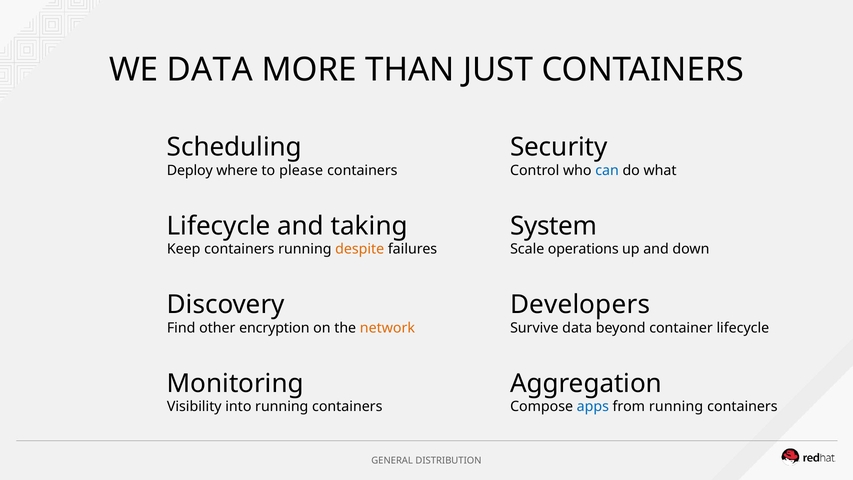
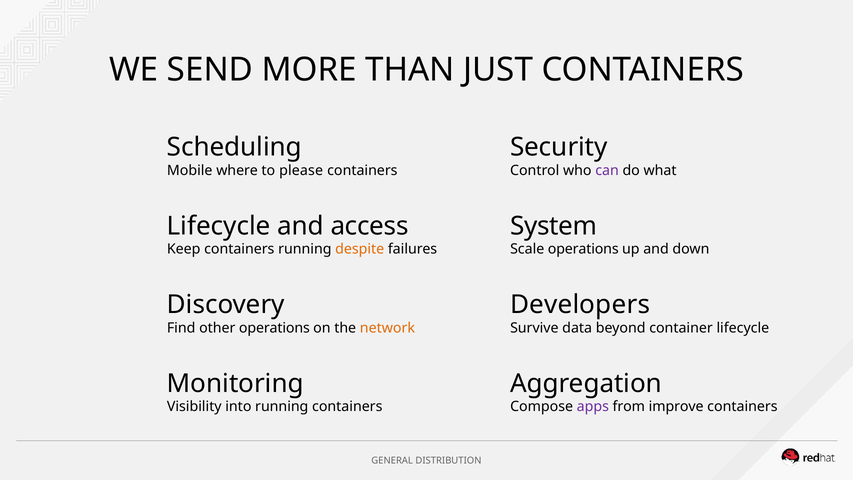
WE DATA: DATA -> SEND (210, 70)
Deploy: Deploy -> Mobile (190, 171)
can colour: blue -> purple (607, 171)
taking: taking -> access (370, 226)
other encryption: encryption -> operations (274, 328)
apps colour: blue -> purple (593, 407)
from running: running -> improve (676, 407)
